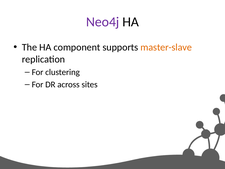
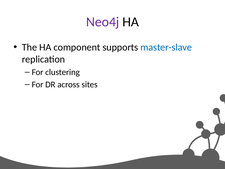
master-slave colour: orange -> blue (166, 47)
